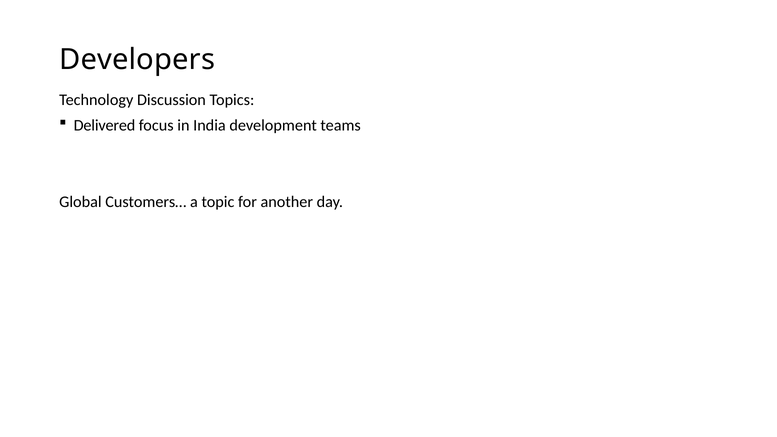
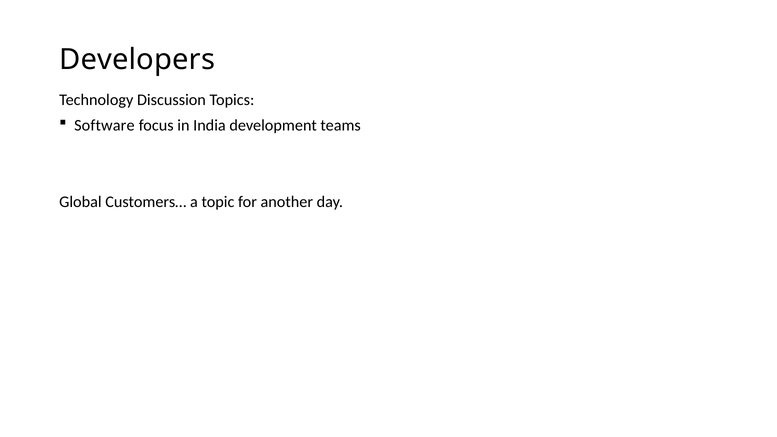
Delivered: Delivered -> Software (104, 125)
